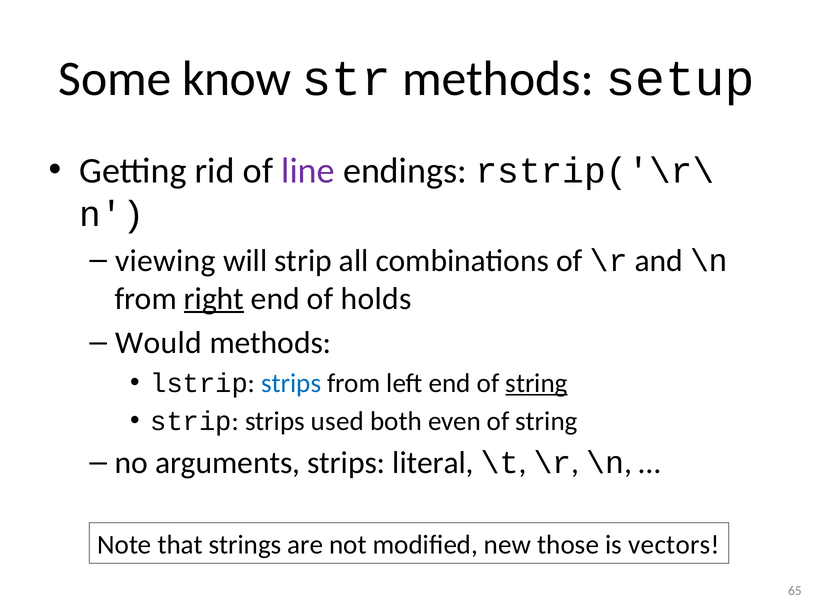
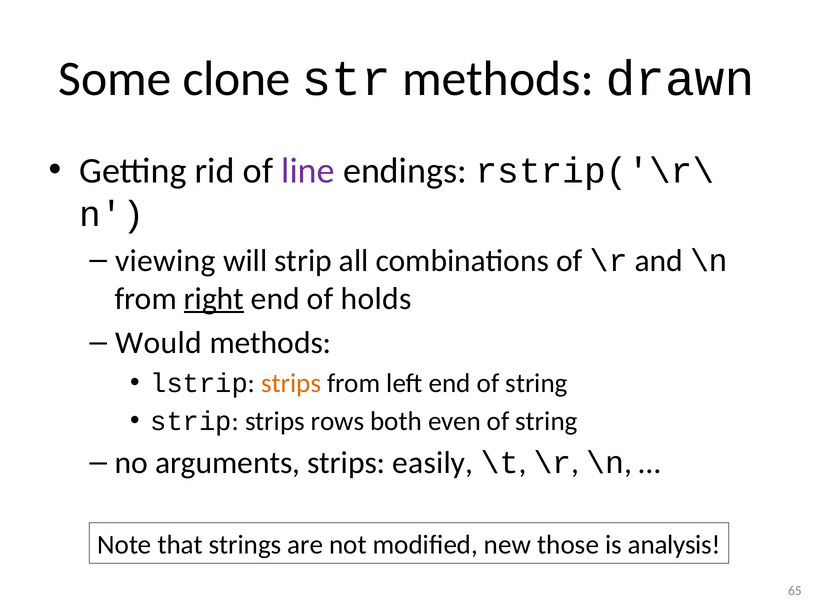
know: know -> clone (237, 79)
setup: setup -> drawn (680, 79)
strips colour: blue -> orange (291, 383)
string underline: present -> none (536, 383)
used: used -> rows (338, 421)
literal: literal -> easily (433, 463)
vectors: vectors -> analysis (674, 545)
